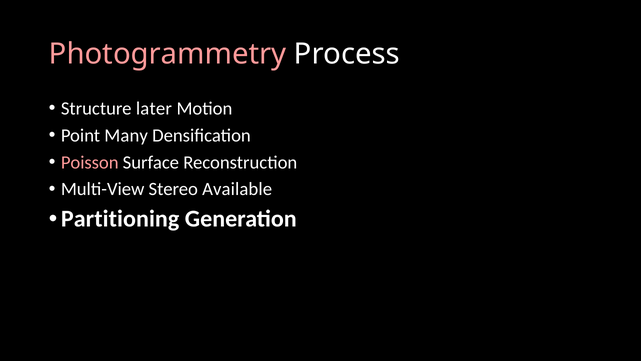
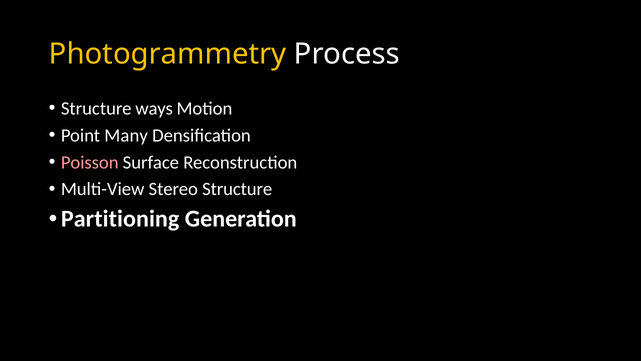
Photogrammetry colour: pink -> yellow (168, 54)
later: later -> ways (154, 108)
Stereo Available: Available -> Structure (237, 189)
